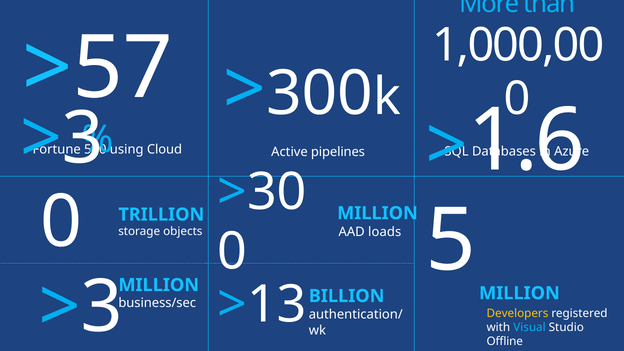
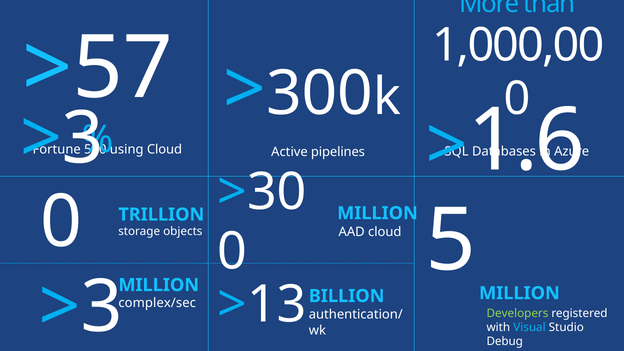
AAD loads: loads -> cloud (385, 232)
business/sec: business/sec -> complex/sec (157, 303)
Developers colour: yellow -> light green (517, 314)
Offline: Offline -> Debug (505, 342)
